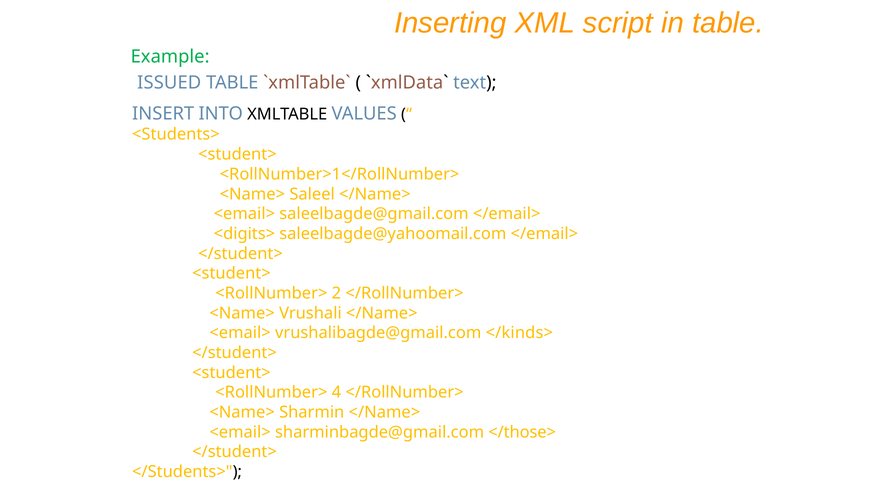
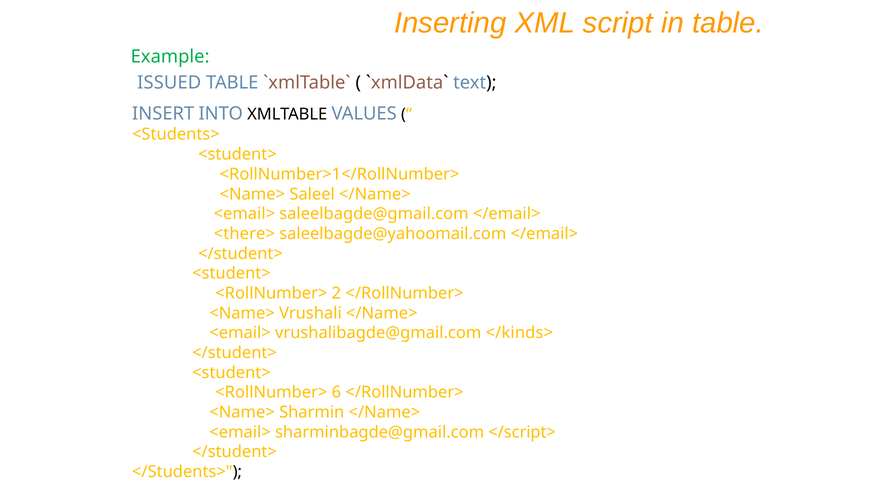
<digits>: <digits> -> <there> (244, 234)
4: 4 -> 6 (336, 392)
</those>: </those> -> </script> (522, 432)
